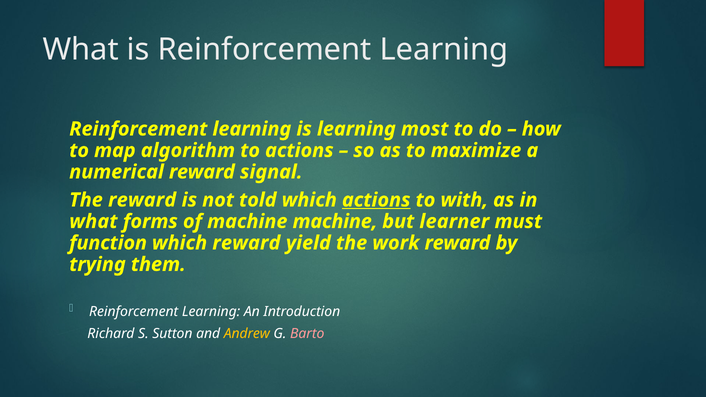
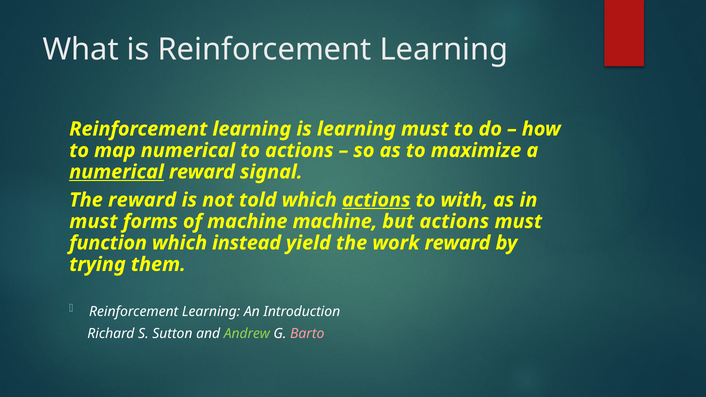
learning most: most -> must (425, 129)
map algorithm: algorithm -> numerical (188, 150)
numerical underline: none -> present (117, 172)
what: what -> must (93, 222)
but learner: learner -> actions (454, 222)
which reward: reward -> instead (247, 243)
Andrew colour: yellow -> light green (247, 334)
